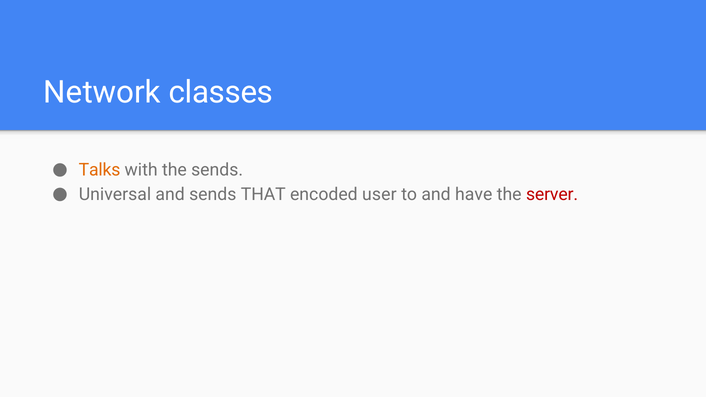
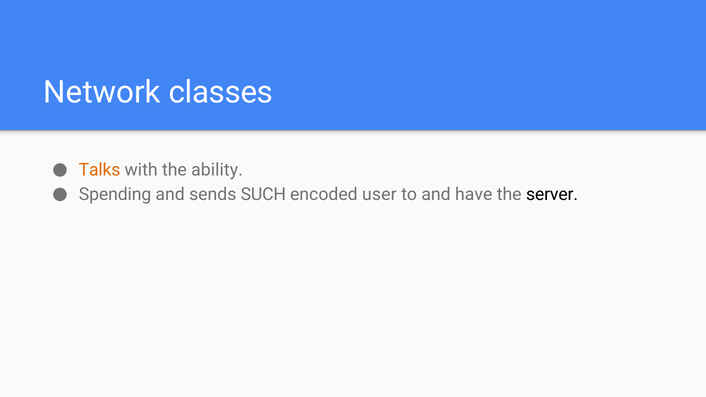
the sends: sends -> ability (217, 170)
Universal: Universal -> Spending (115, 195)
THAT: THAT -> SUCH (263, 195)
server colour: red -> black (552, 195)
